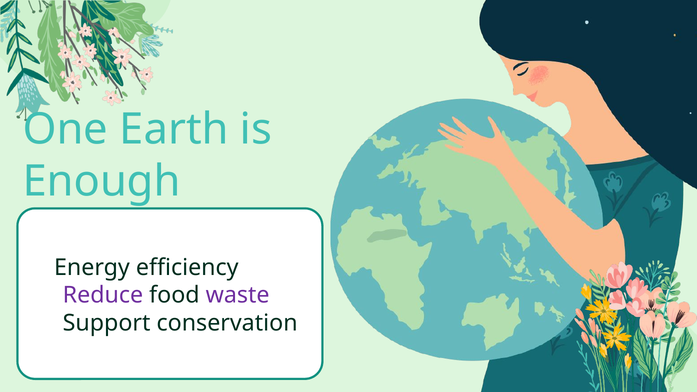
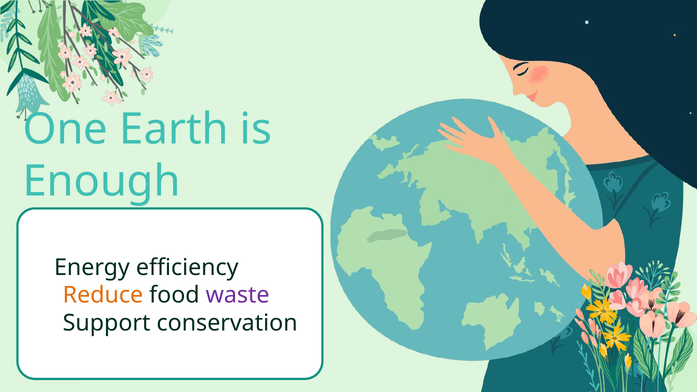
Reduce colour: purple -> orange (103, 295)
